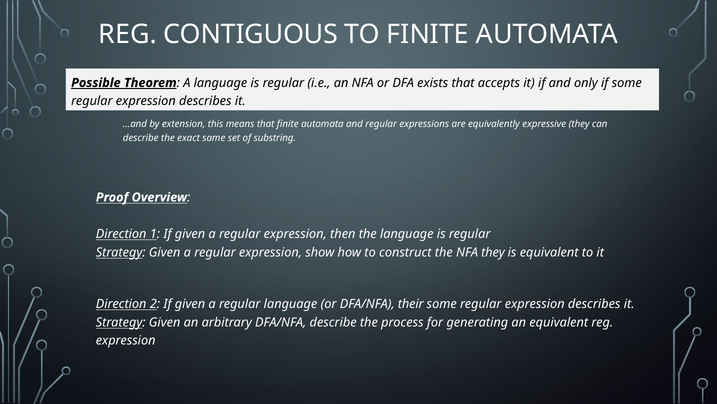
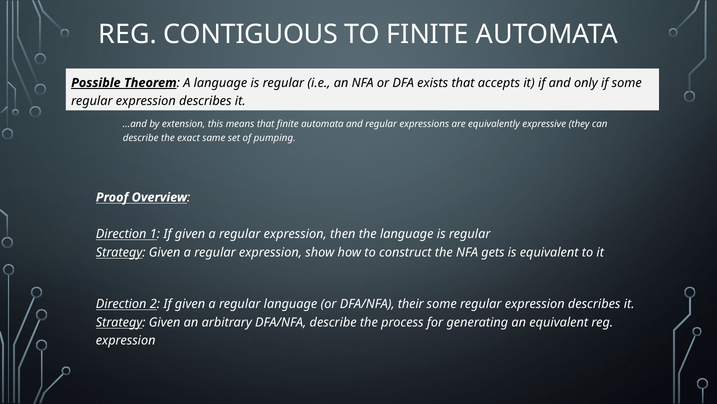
substring: substring -> pumping (275, 138)
NFA they: they -> gets (493, 252)
